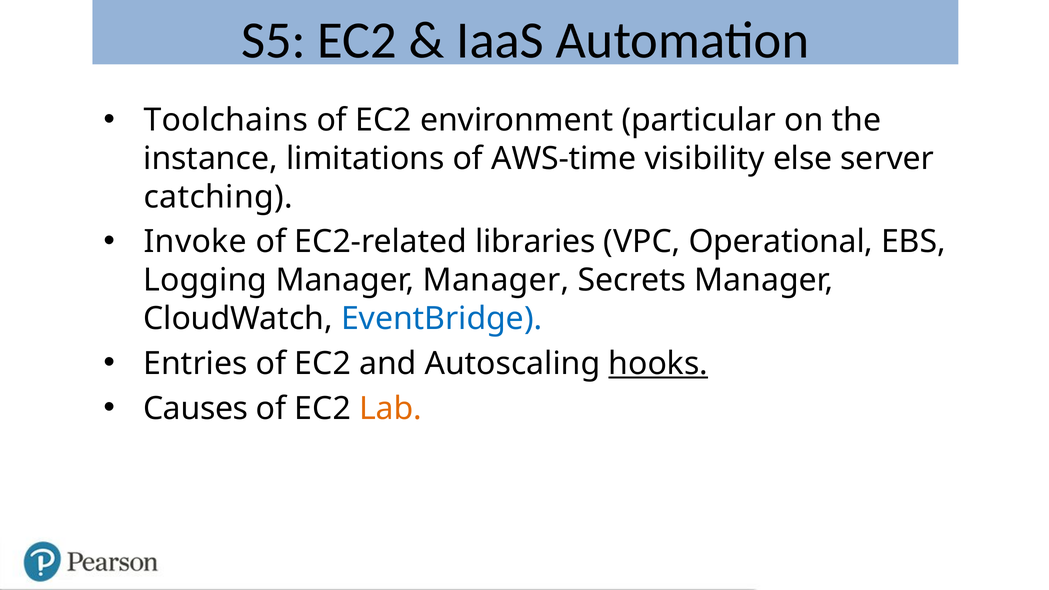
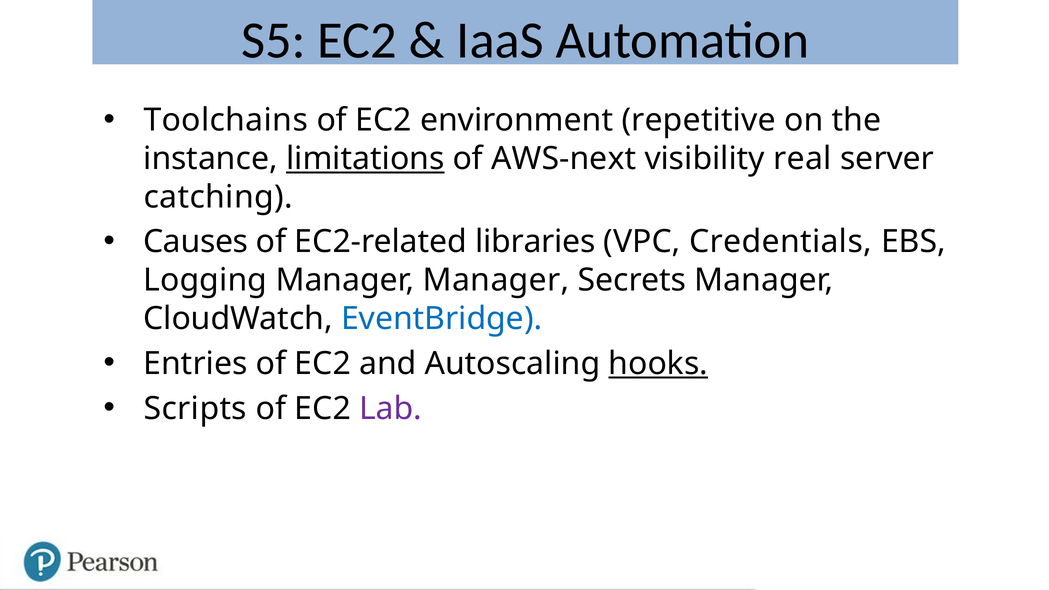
particular: particular -> repetitive (699, 120)
limitations underline: none -> present (365, 159)
AWS-time: AWS-time -> AWS-next (564, 159)
else: else -> real (802, 159)
Invoke: Invoke -> Causes (196, 242)
Operational: Operational -> Credentials (780, 242)
Causes: Causes -> Scripts (195, 409)
Lab colour: orange -> purple (391, 409)
